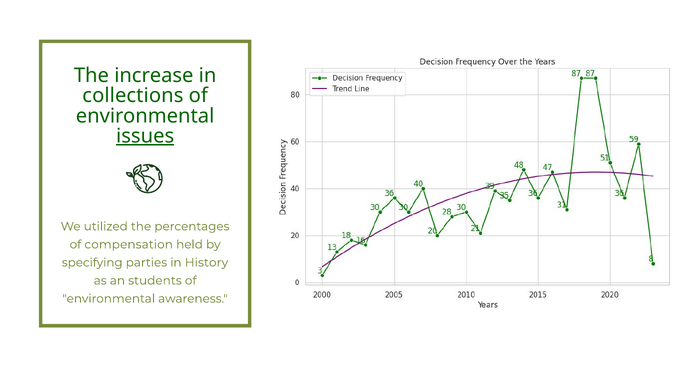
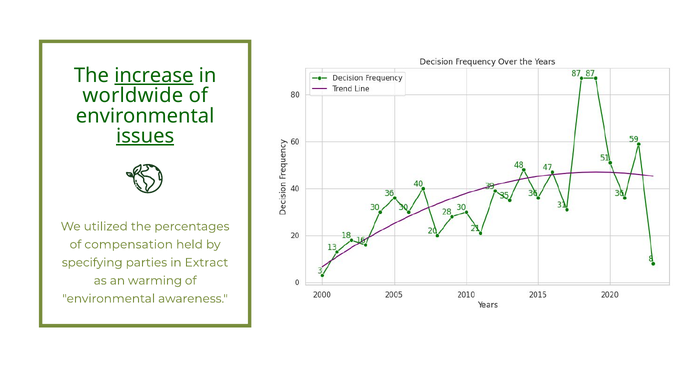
increase underline: none -> present (154, 75)
collections: collections -> worldwide (133, 96)
History: History -> Extract (206, 262)
students: students -> warming (155, 280)
